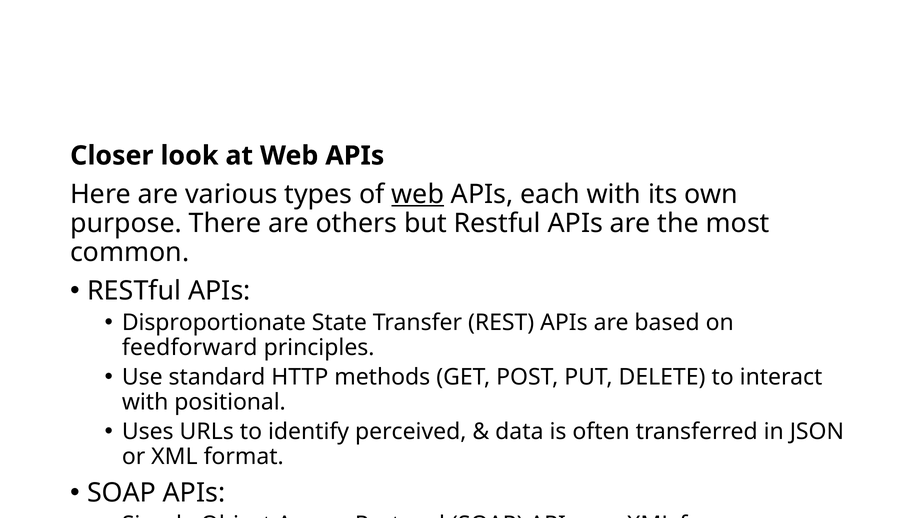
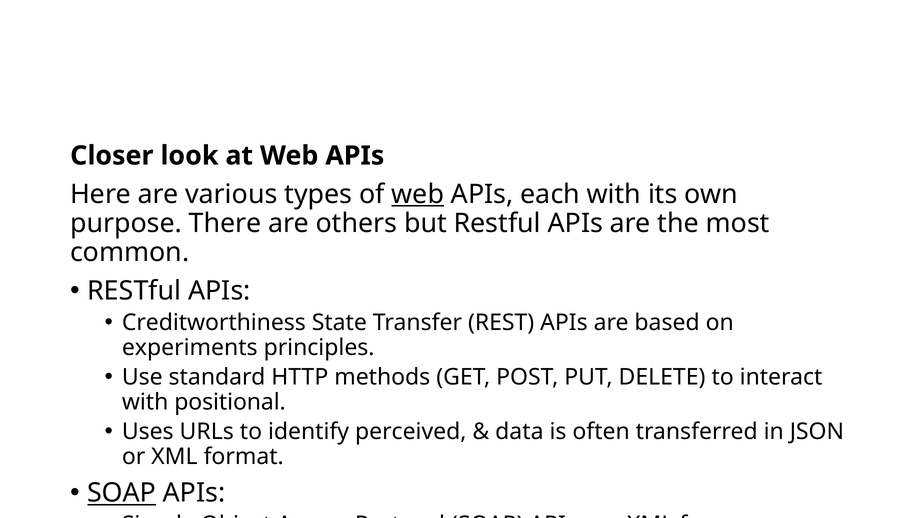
Disproportionate: Disproportionate -> Creditworthiness (214, 322)
feedforward: feedforward -> experiments (190, 347)
SOAP underline: none -> present (122, 493)
